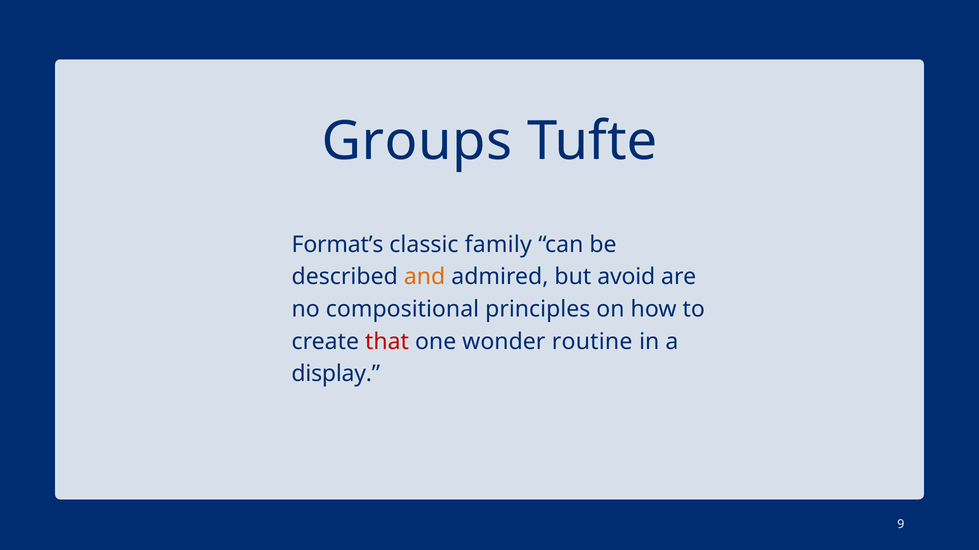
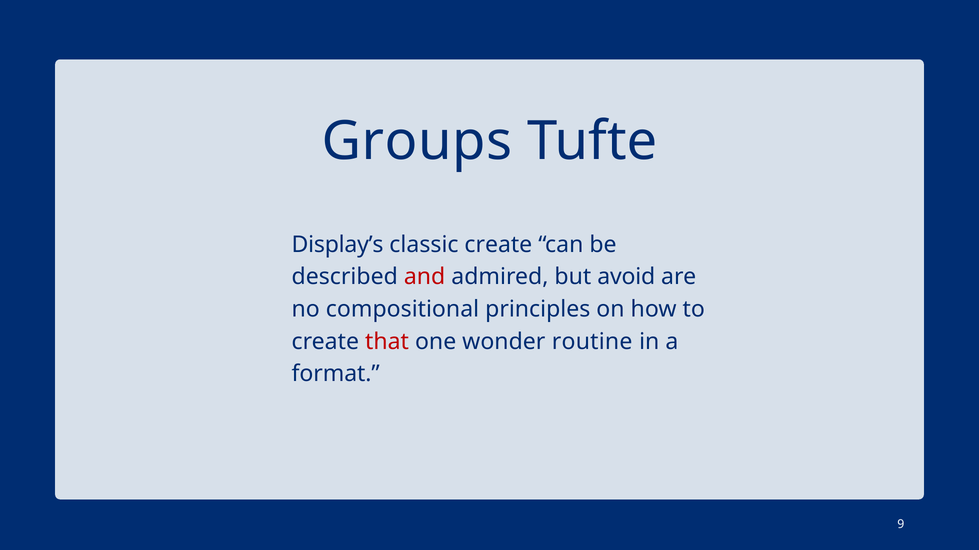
Format’s: Format’s -> Display’s (338, 245)
classic family: family -> create (498, 245)
and colour: orange -> red (425, 277)
display: display -> format (336, 374)
